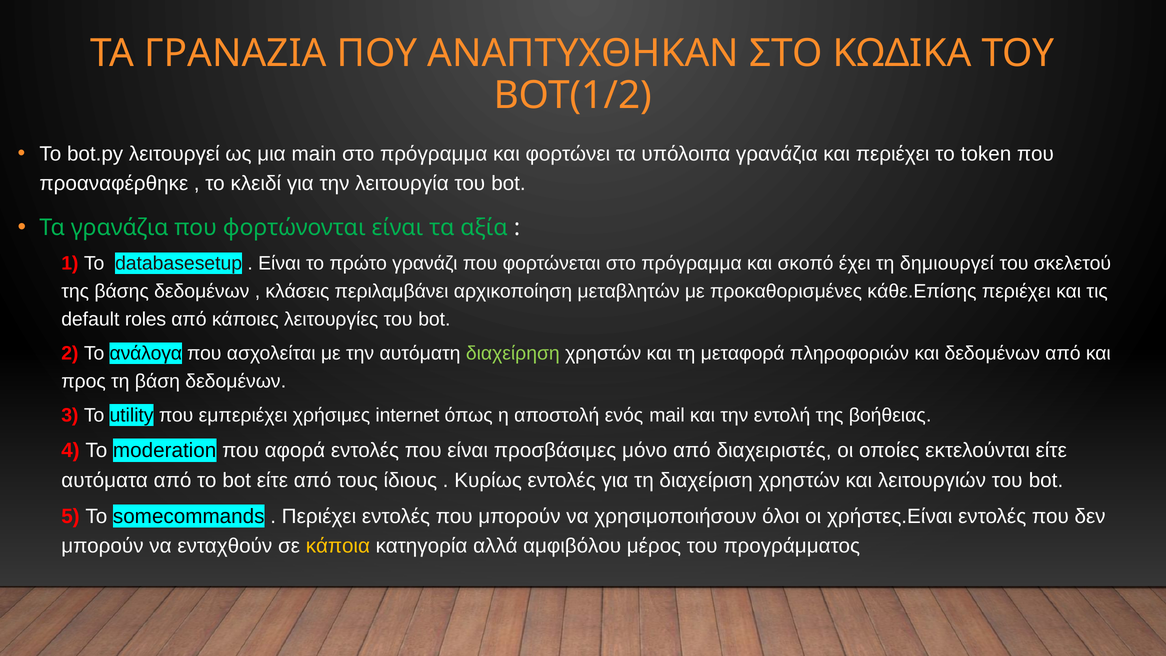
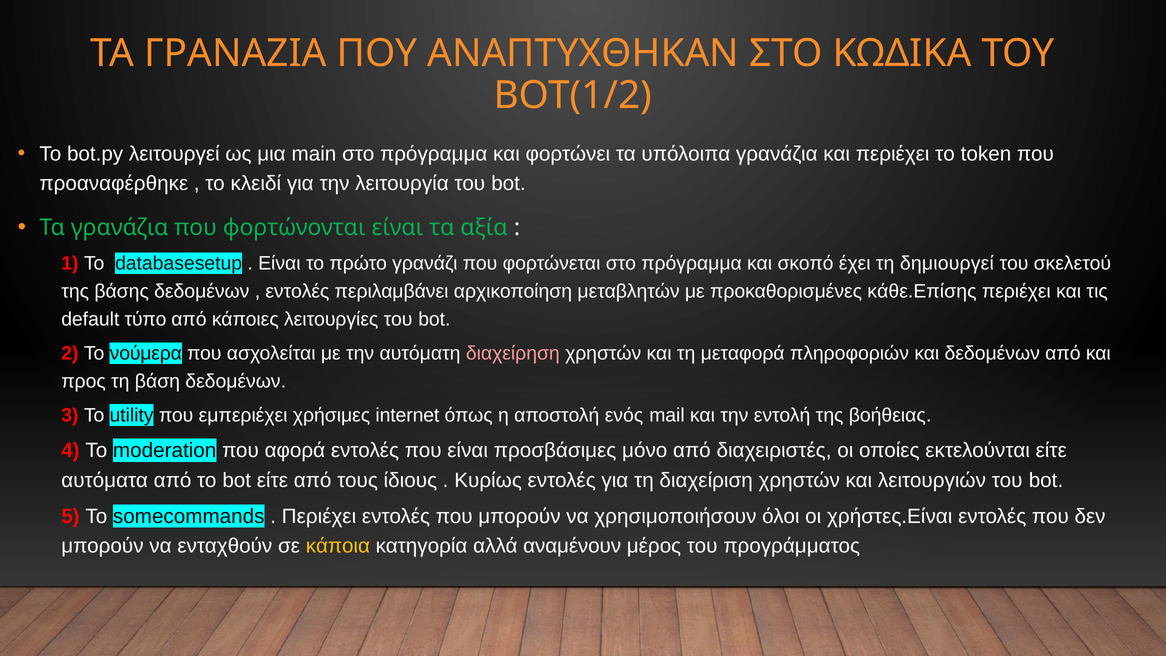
κλάσεις: κλάσεις -> εντολές (297, 291)
roles: roles -> τύπο (146, 319)
ανάλογα: ανάλογα -> νούμερα (146, 353)
διαχείρηση colour: light green -> pink (513, 353)
αμφιβόλου: αμφιβόλου -> αναμένουν (572, 546)
